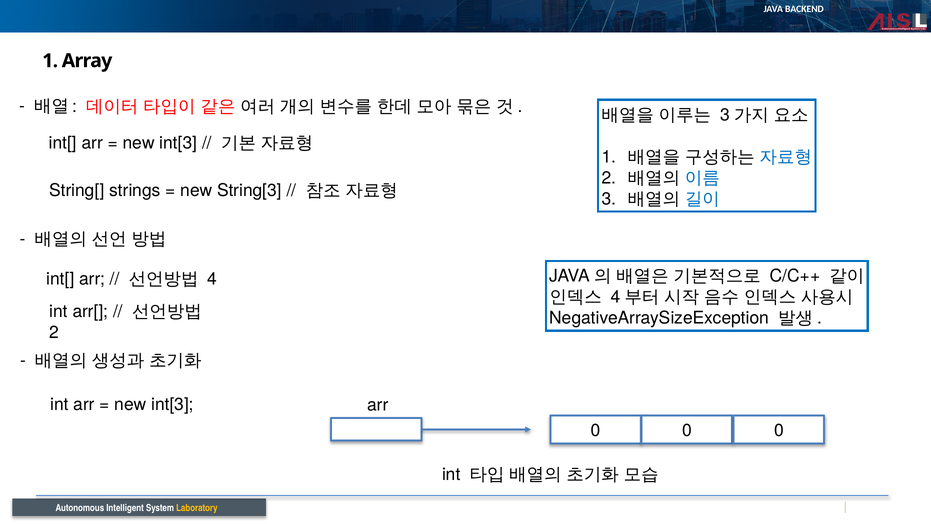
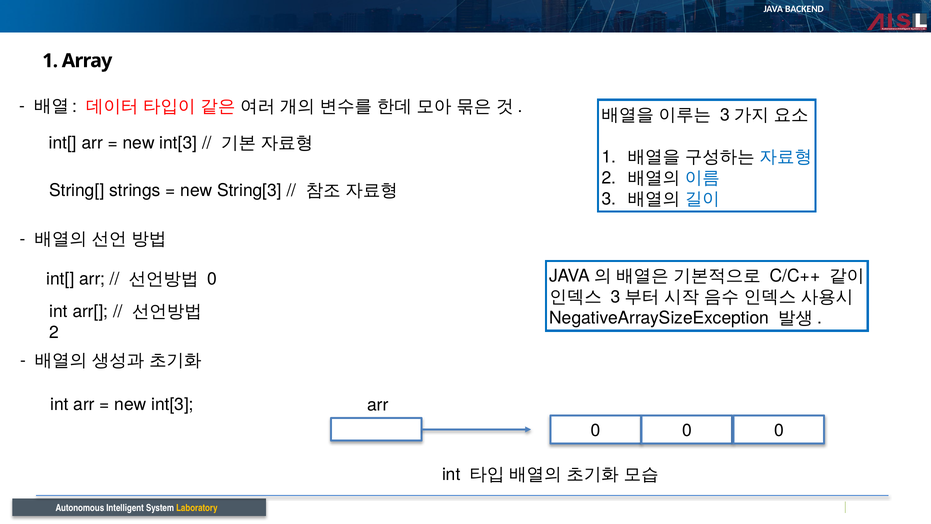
4: 4 -> 0 (212, 279)
4: 4 -> 3 (616, 297)
